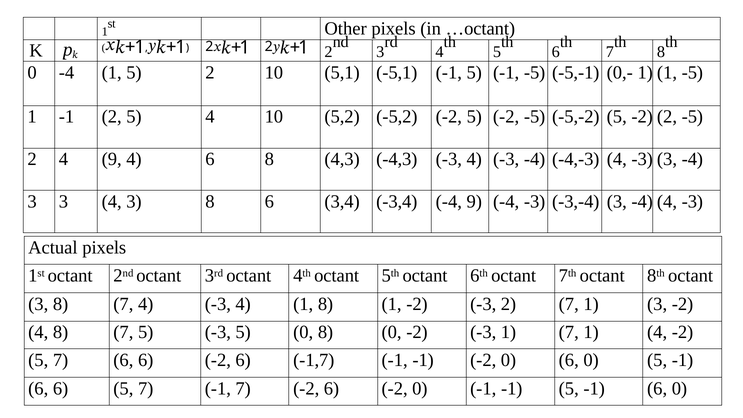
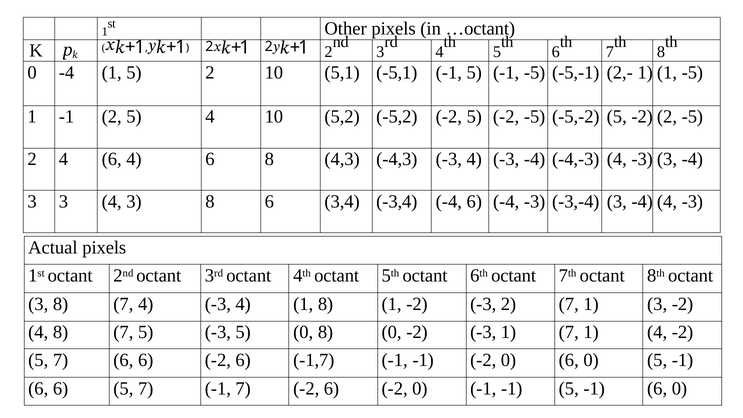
0,-: 0,- -> 2,- (620, 73)
2 4 9: 9 -> 6 (112, 159)
-4 9: 9 -> 6 (474, 202)
